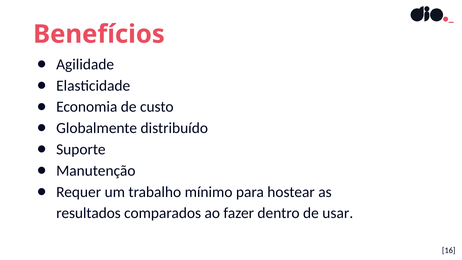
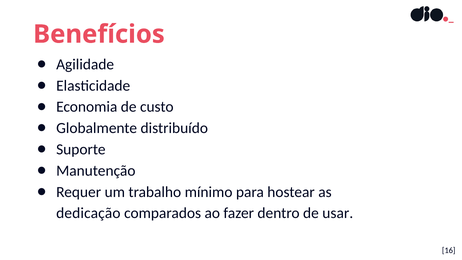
resultados: resultados -> dedicação (88, 213)
